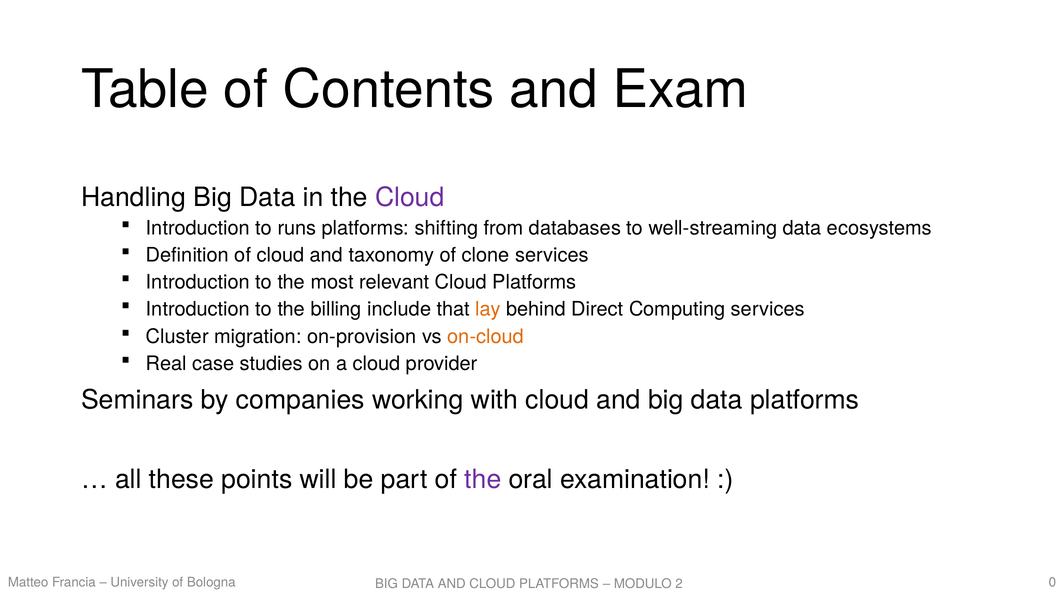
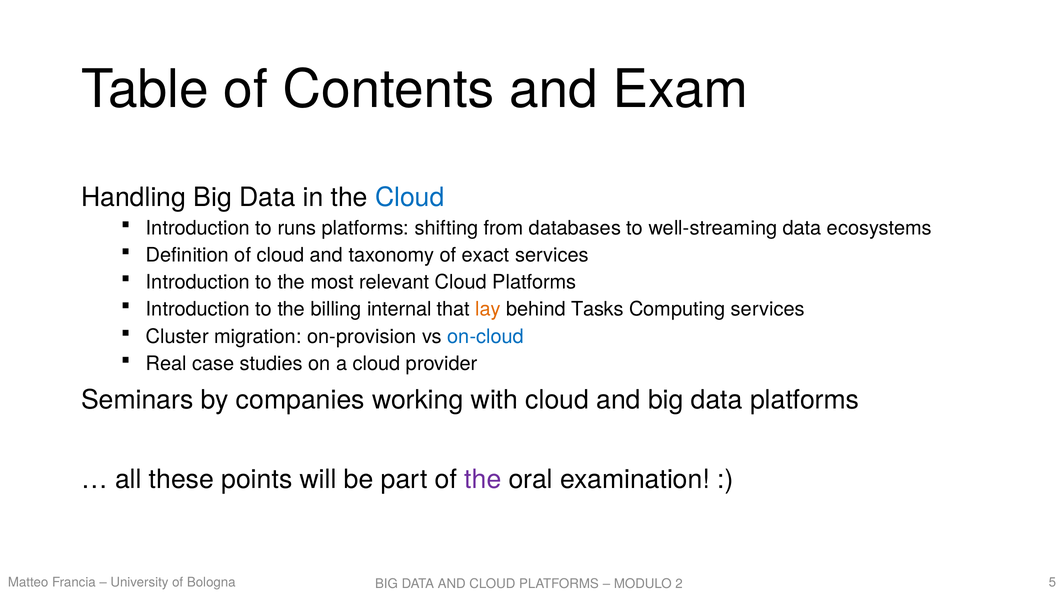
Cloud colour: purple -> blue (410, 197)
clone: clone -> exact (486, 255)
include: include -> internal (399, 309)
Direct: Direct -> Tasks (598, 309)
on-cloud colour: orange -> blue (486, 336)
0: 0 -> 5 (1052, 582)
